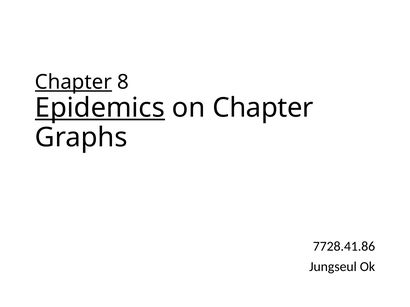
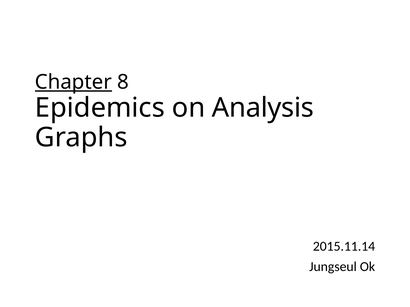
Epidemics underline: present -> none (100, 108)
on Chapter: Chapter -> Analysis (263, 108)
7728.41.86: 7728.41.86 -> 2015.11.14 (344, 247)
